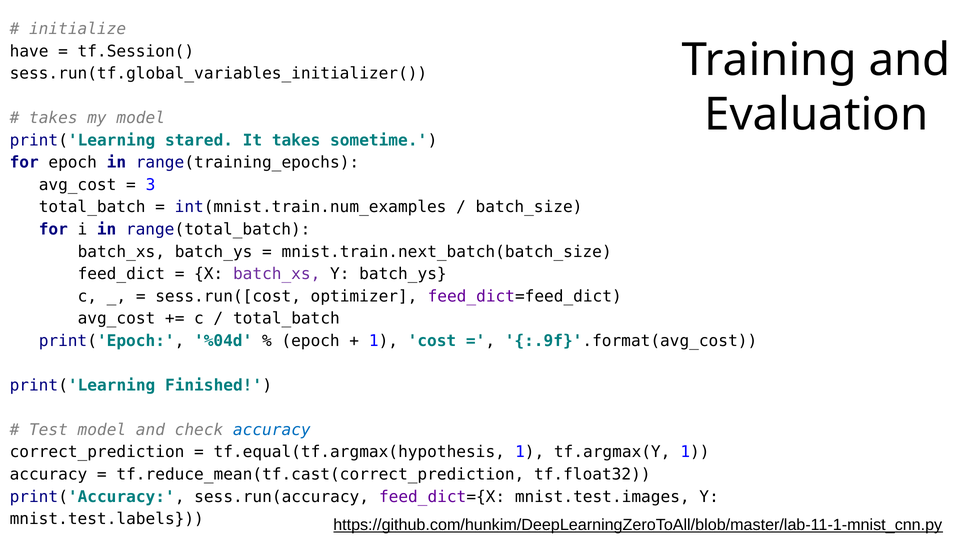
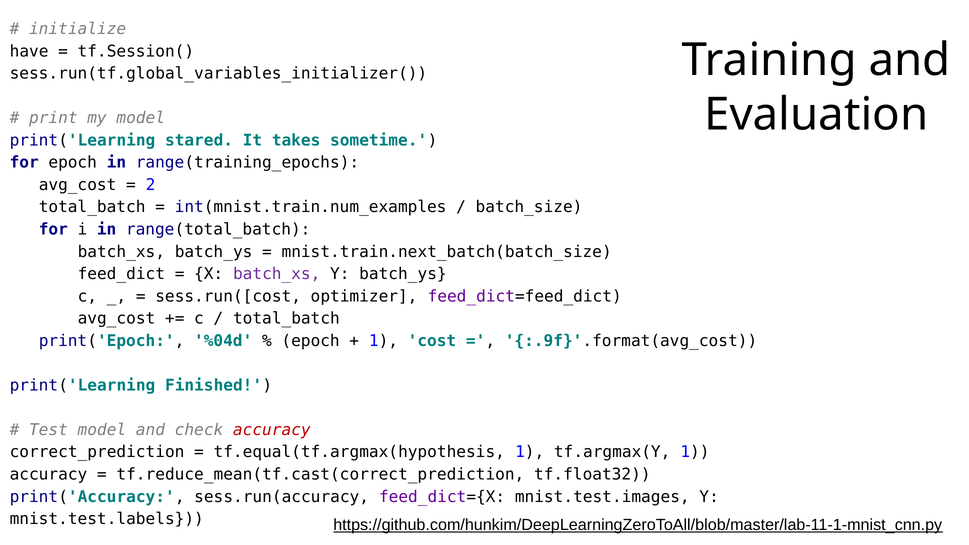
takes: takes -> print (53, 118)
3: 3 -> 2 (151, 185)
accuracy colour: blue -> red (272, 430)
